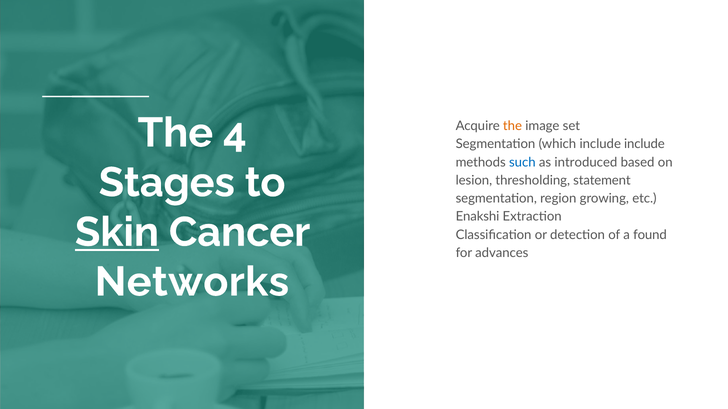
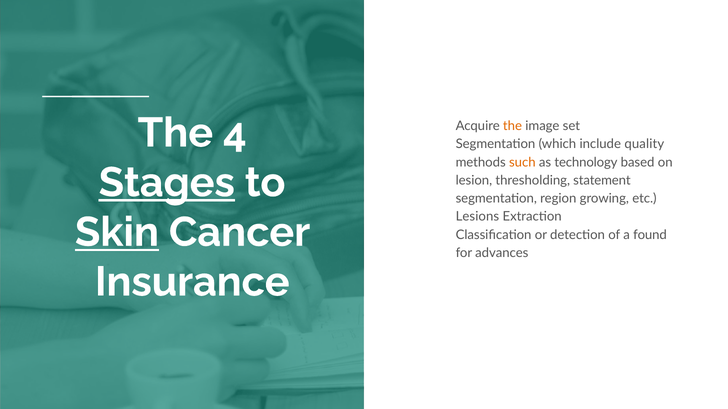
include include: include -> quality (644, 144)
such colour: blue -> orange (522, 162)
introduced: introduced -> technology (586, 162)
Stages underline: none -> present (167, 183)
Enakshi: Enakshi -> Lesions (477, 217)
Networks: Networks -> Insurance (192, 282)
